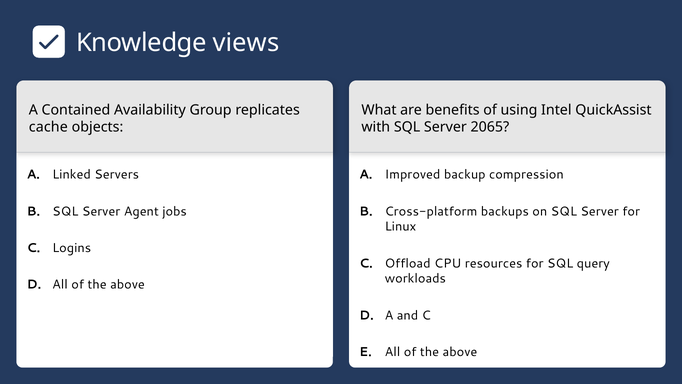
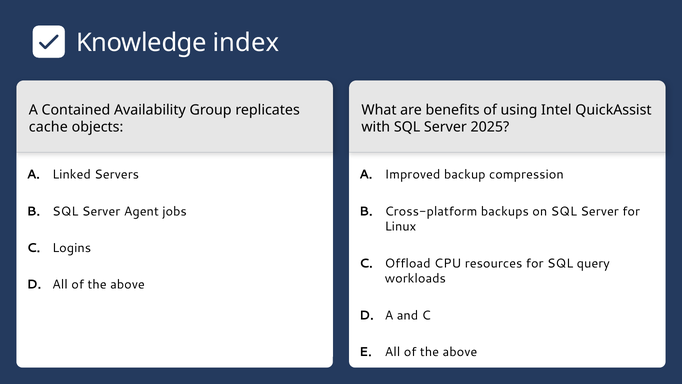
views: views -> index (246, 43)
2065: 2065 -> 2025 (490, 127)
